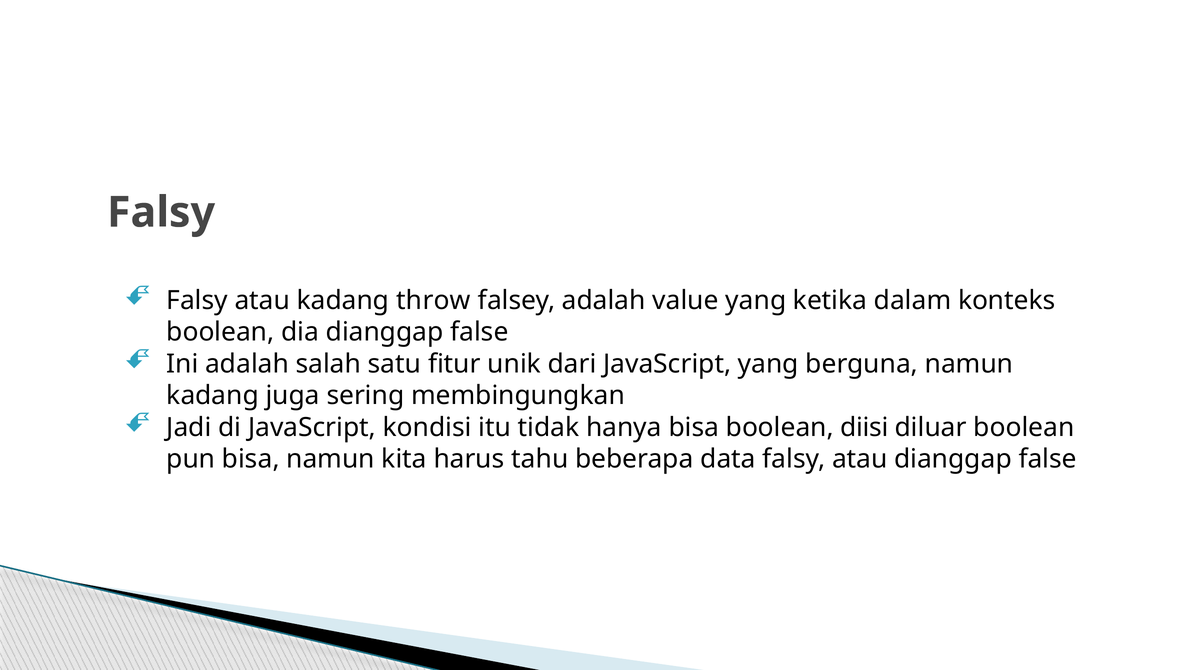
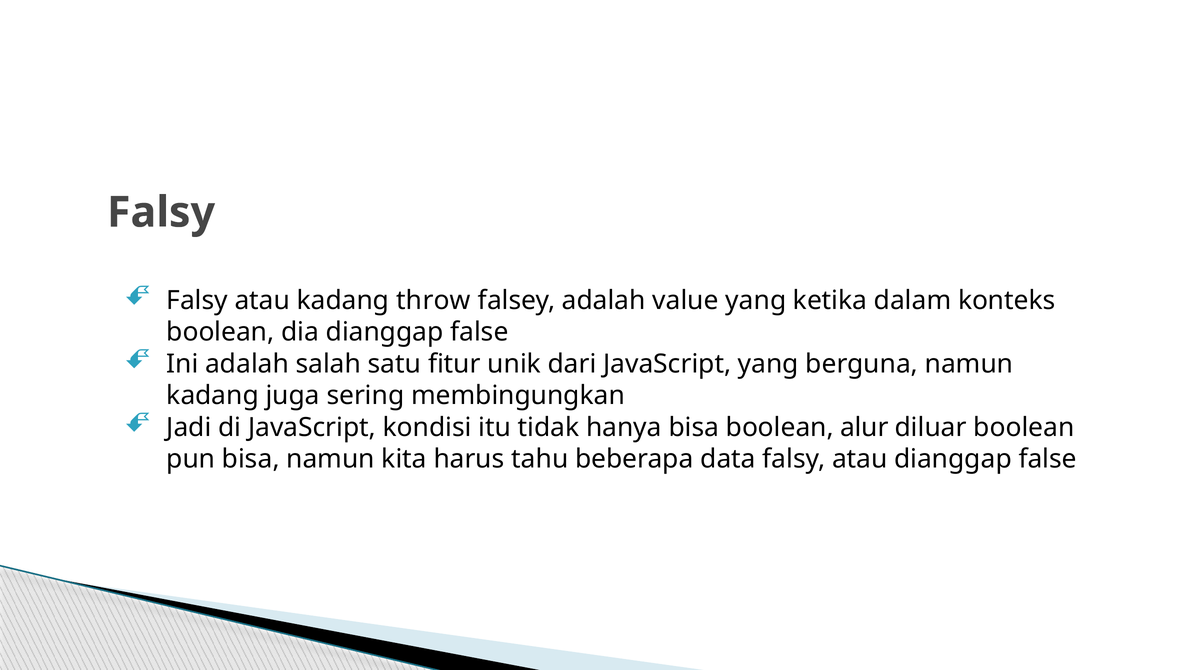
diisi: diisi -> alur (864, 427)
